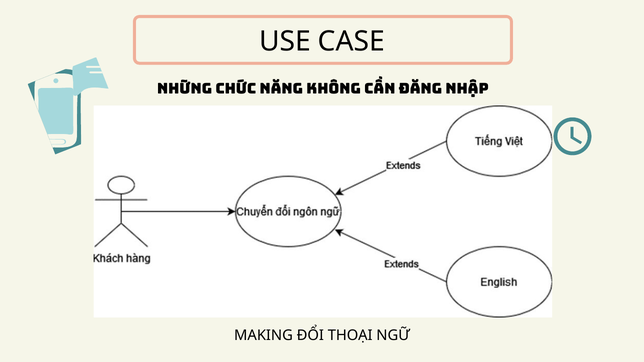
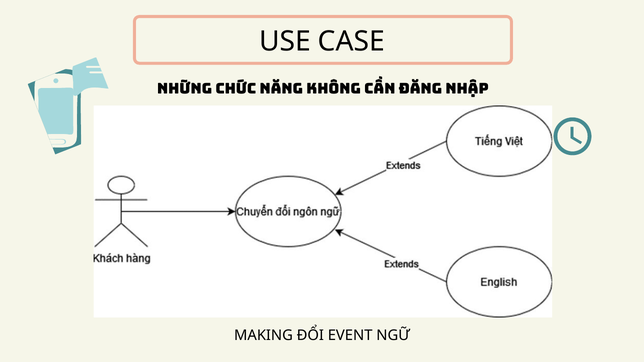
THOẠI: THOẠI -> EVENT (350, 336)
